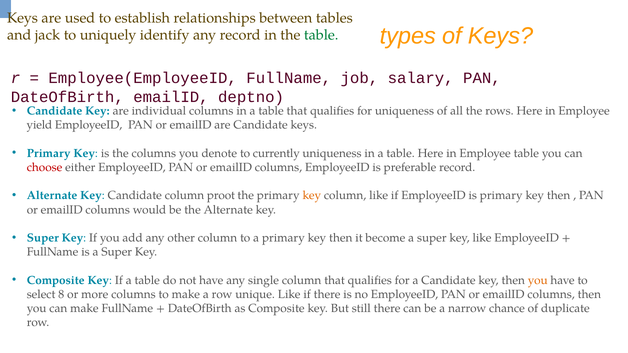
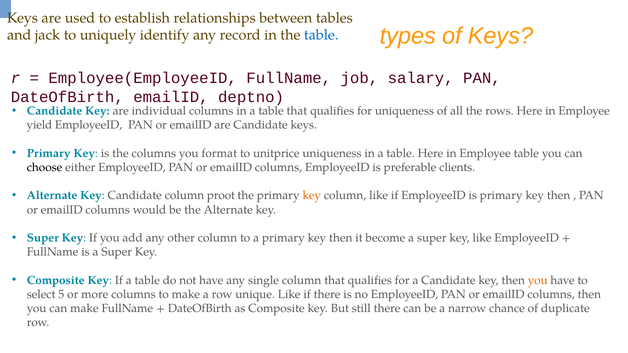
table colour: green -> blue (321, 35)
denote: denote -> format (219, 153)
currently: currently -> unitprice (276, 153)
choose colour: red -> black (45, 167)
preferable record: record -> clients (457, 167)
8: 8 -> 5 (61, 295)
